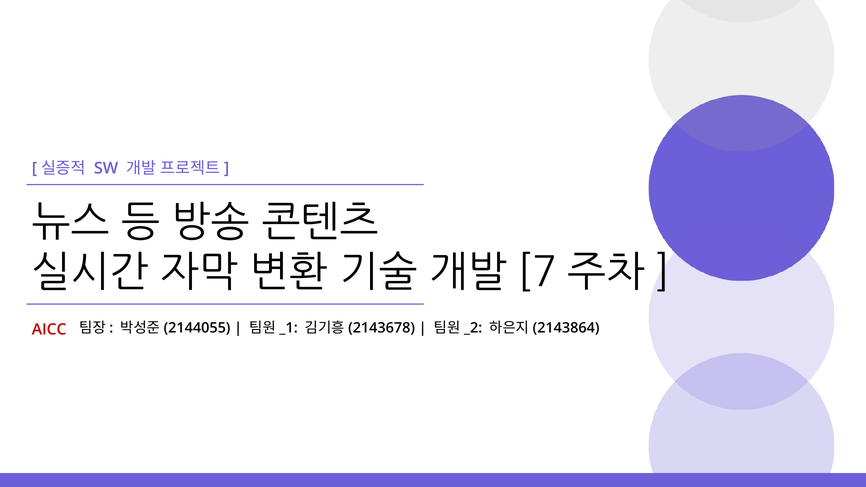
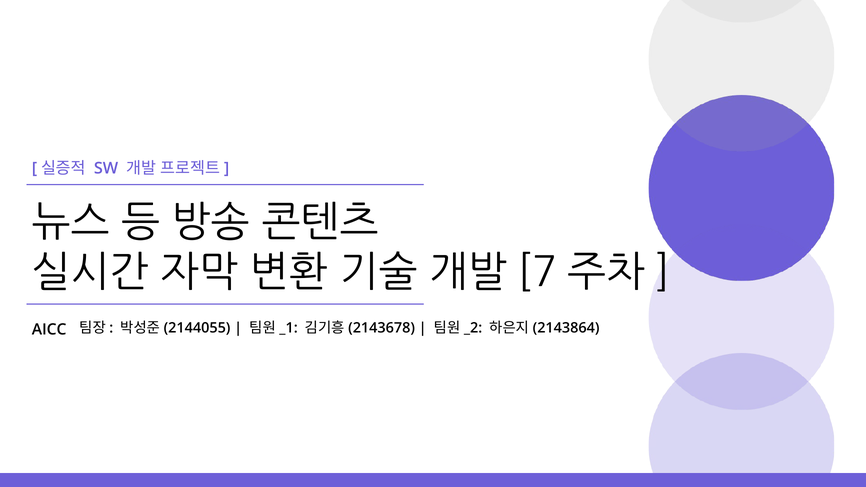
AICC colour: red -> black (49, 329)
